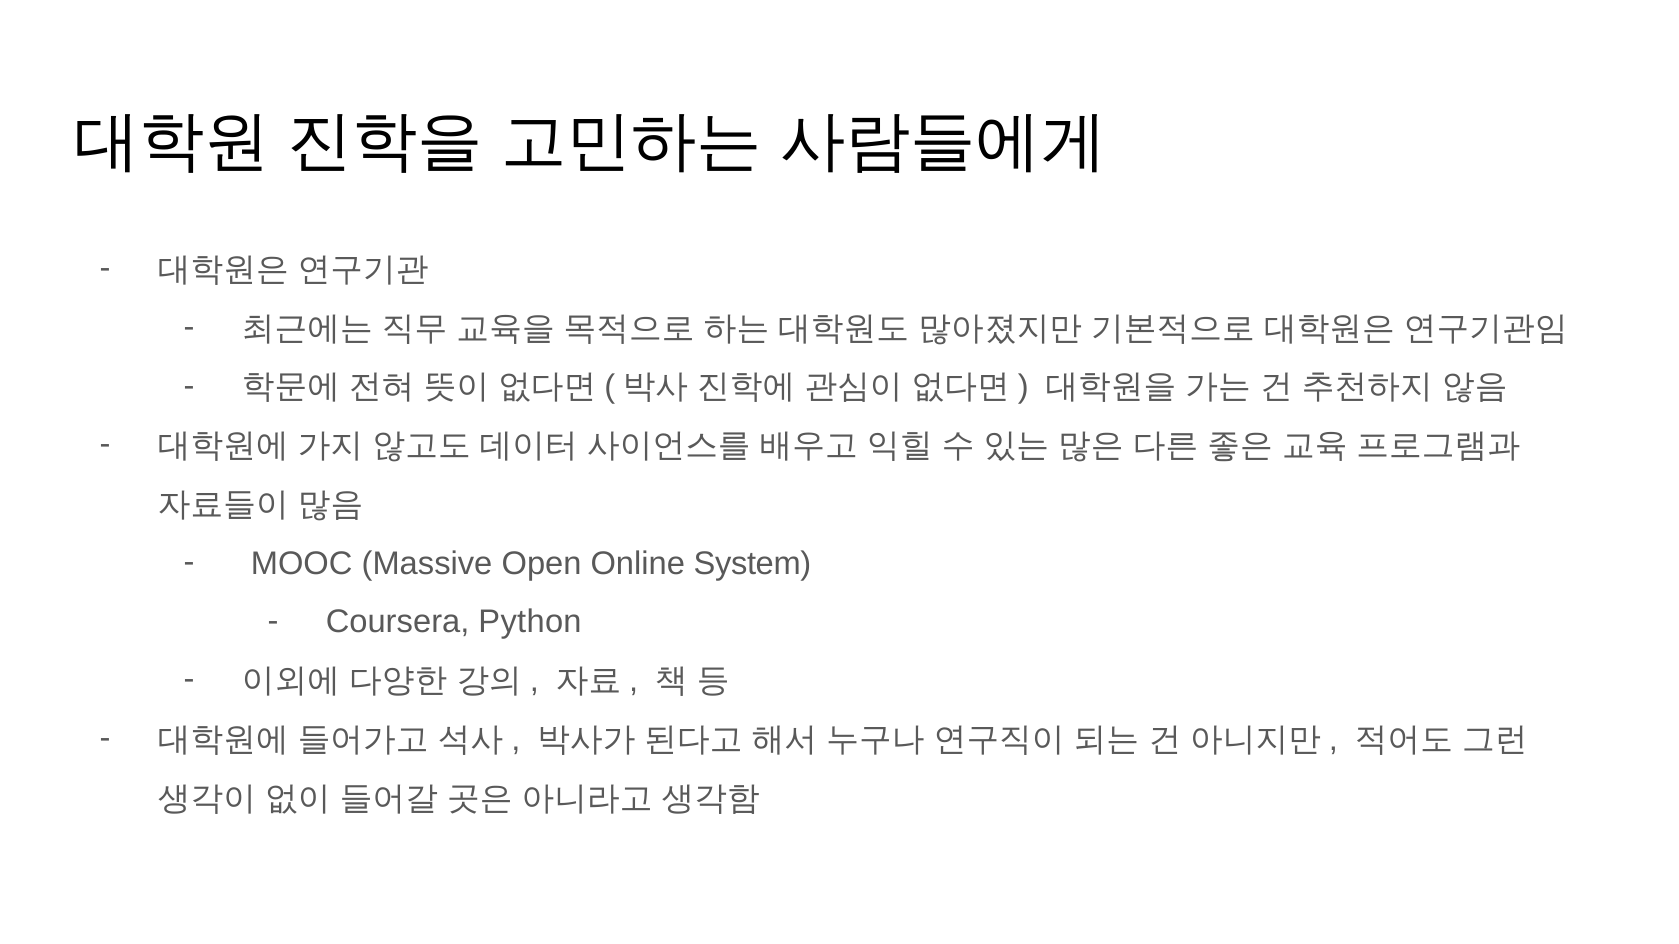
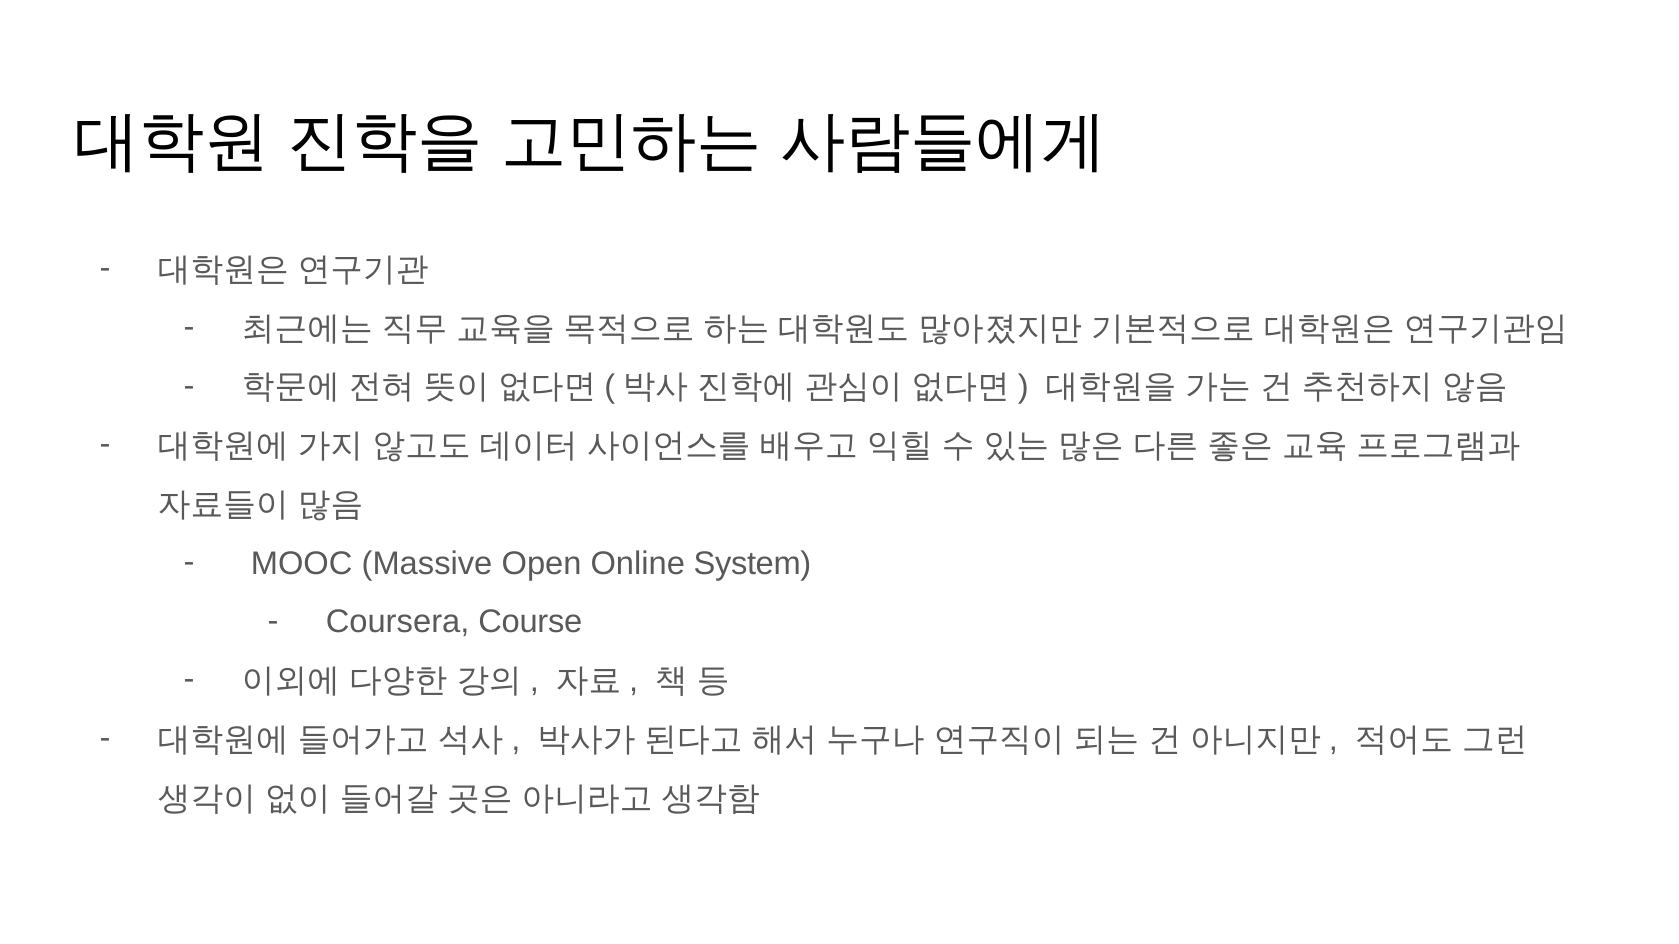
Python: Python -> Course (530, 622)
